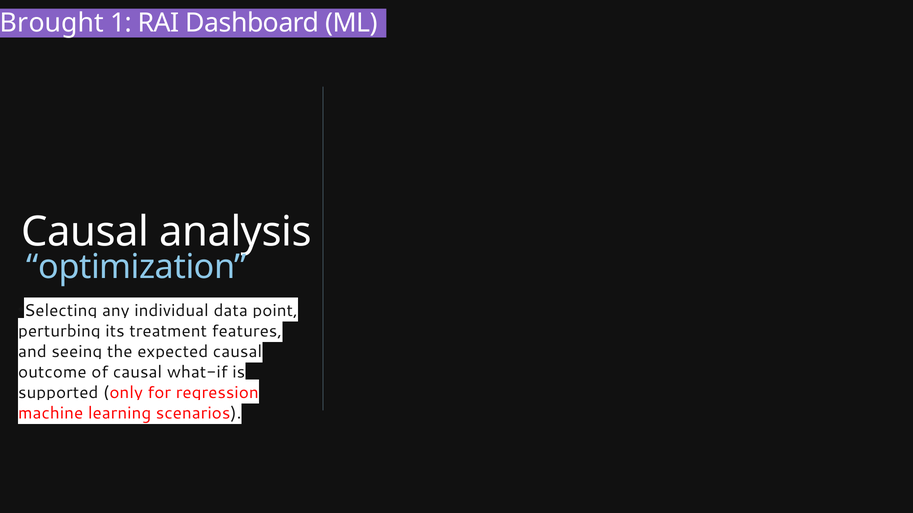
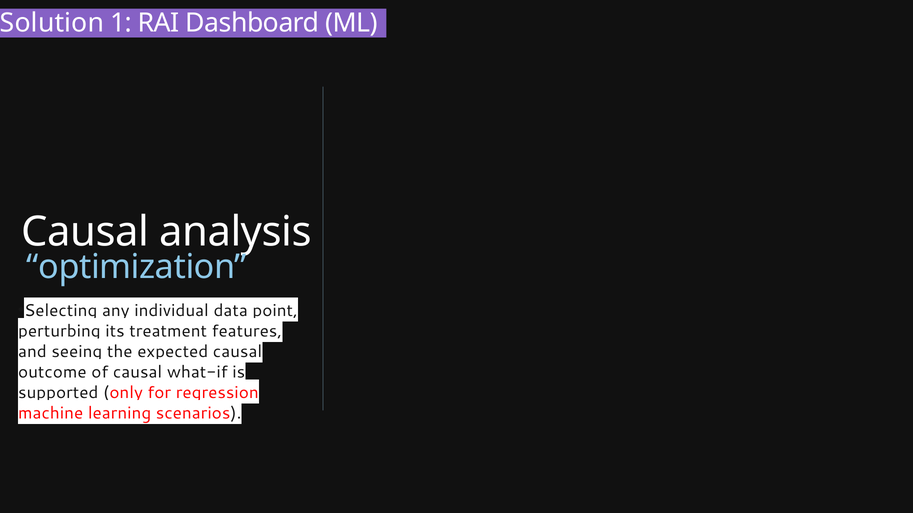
Brought: Brought -> Solution (52, 23)
